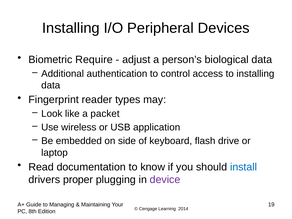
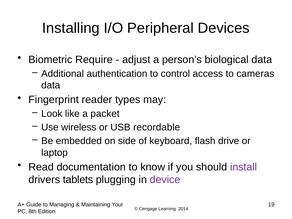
to installing: installing -> cameras (255, 74)
application: application -> recordable (157, 127)
install colour: blue -> purple (244, 167)
proper: proper -> tablets (78, 180)
